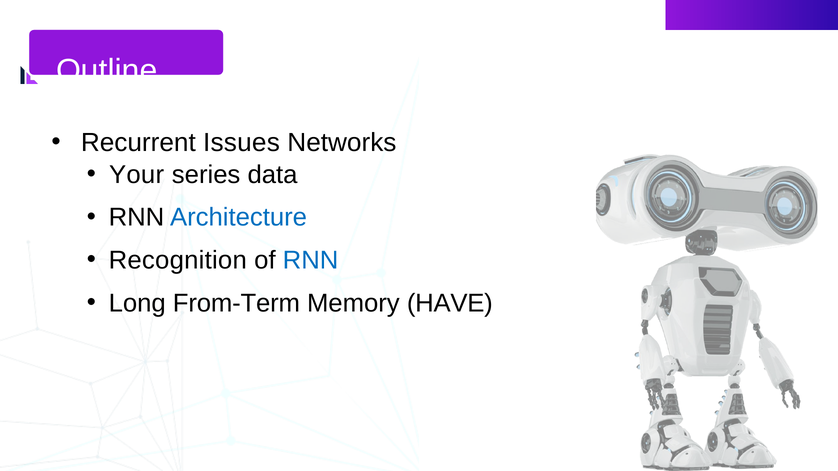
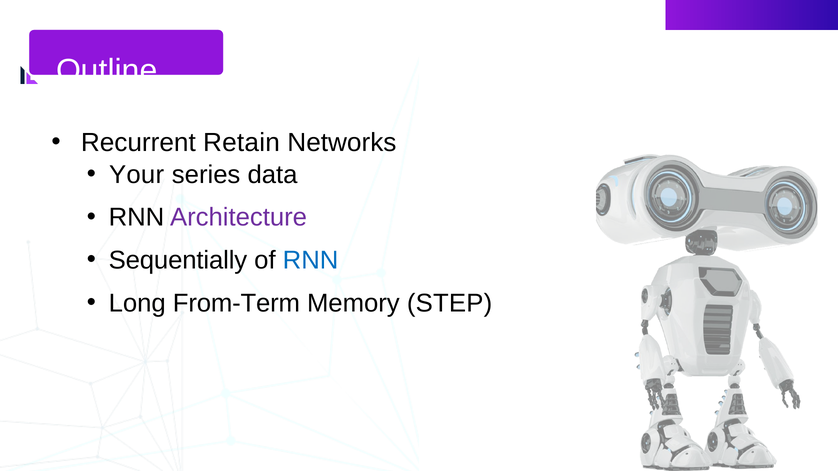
Issues: Issues -> Retain (241, 143)
Architecture colour: blue -> purple (239, 218)
Recognition: Recognition -> Sequentially (178, 261)
HAVE: HAVE -> STEP (450, 303)
